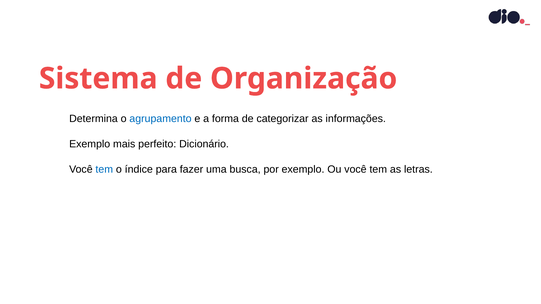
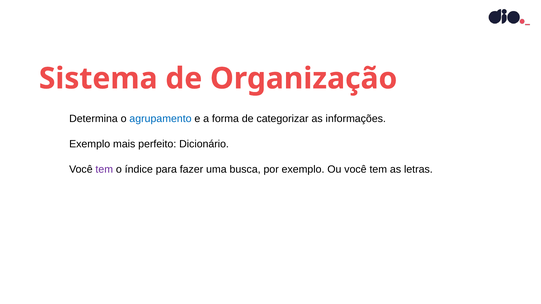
tem colour: blue -> purple (104, 169)
